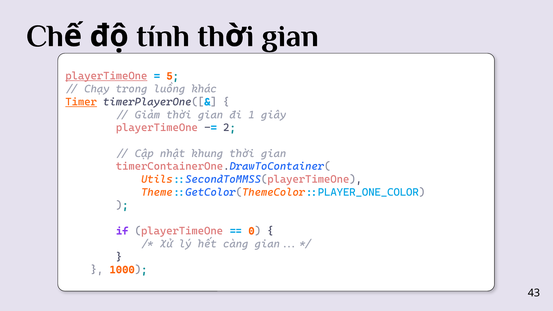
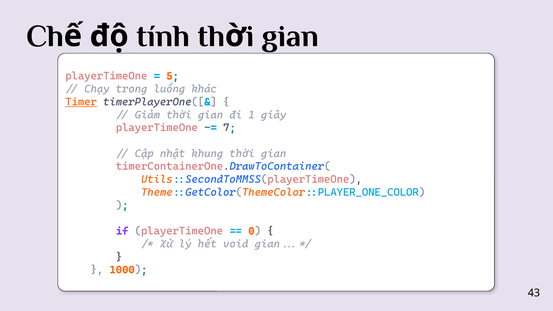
playerTimeOne underline: present -> none (106, 76)
2: 2 -> 7 (226, 128)
càng: càng -> void (236, 244)
